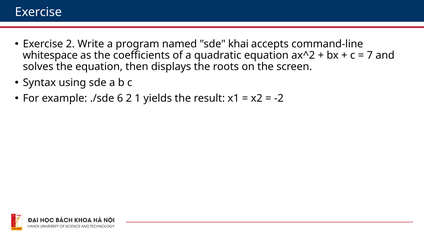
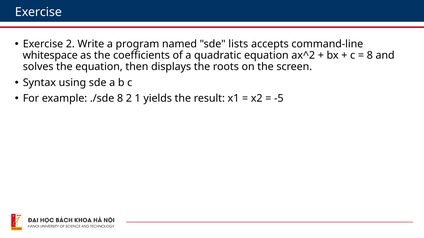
khai: khai -> lists (238, 44)
7: 7 -> 8 (370, 55)
./sde 6: 6 -> 8 (120, 99)
-2: -2 -> -5 (279, 99)
